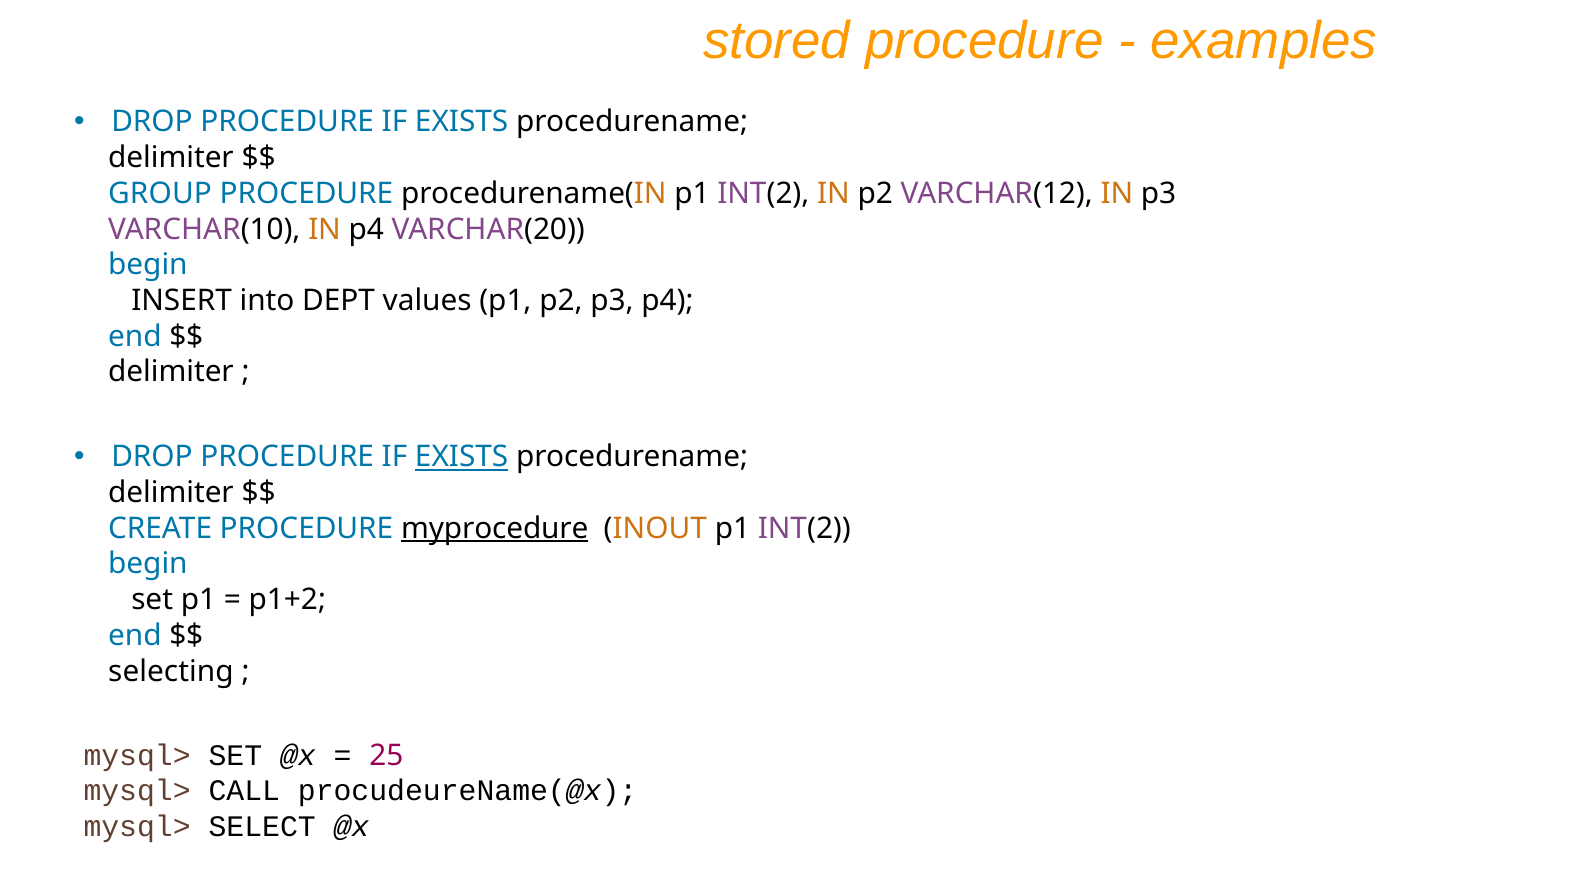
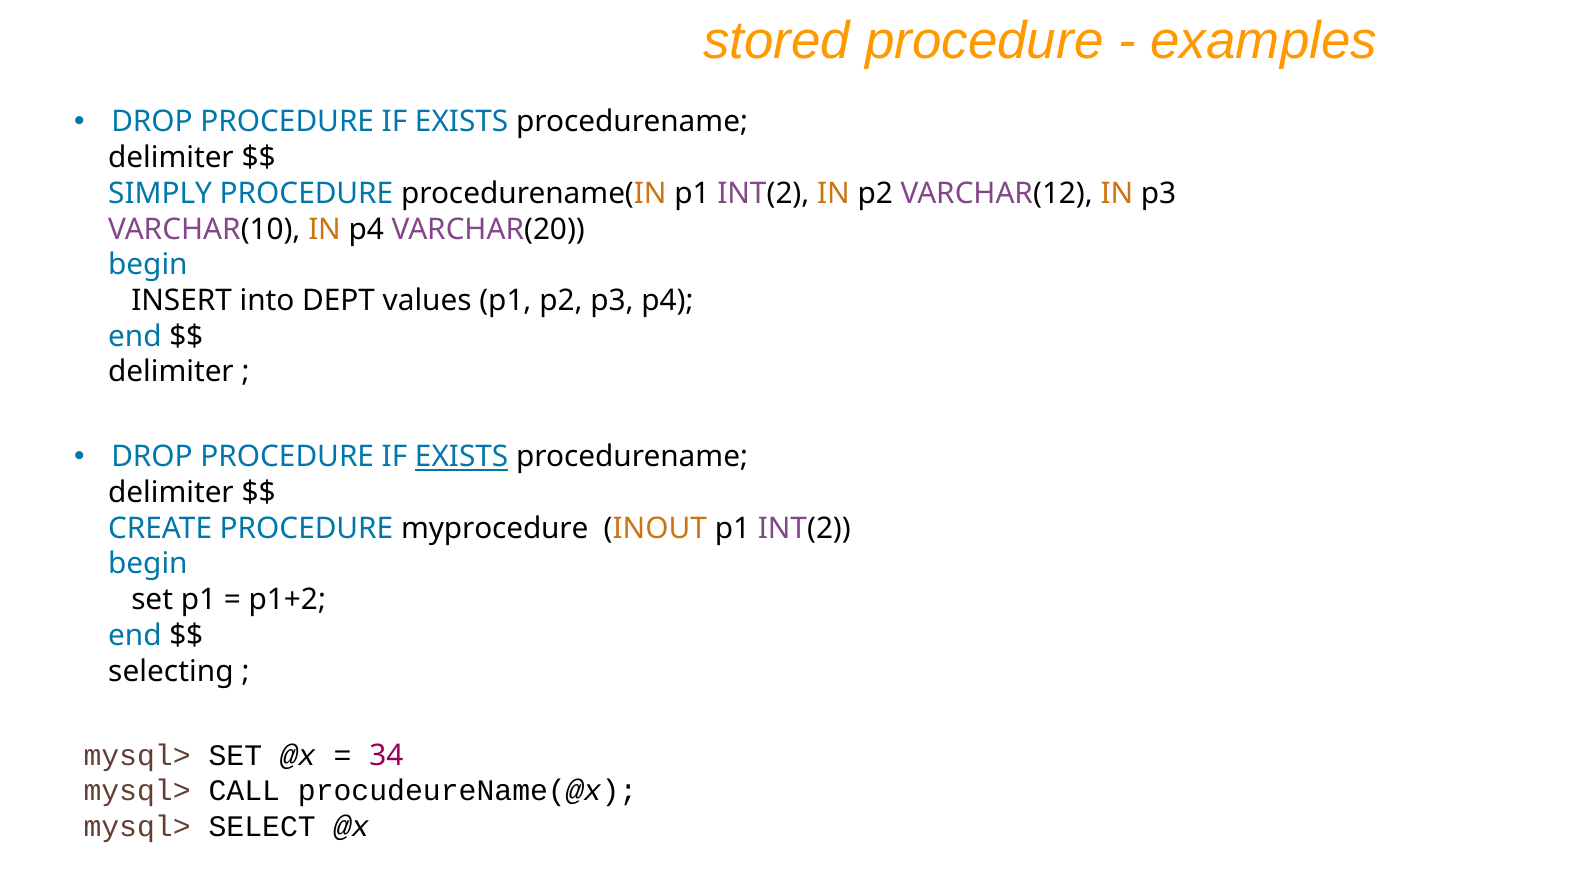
GROUP: GROUP -> SIMPLY (160, 194)
myprocedure underline: present -> none (495, 529)
25: 25 -> 34 (386, 755)
